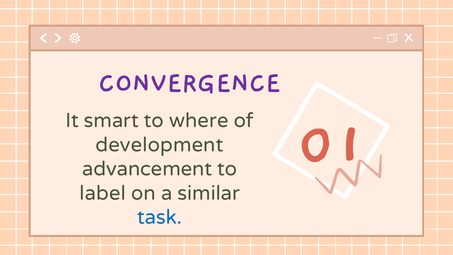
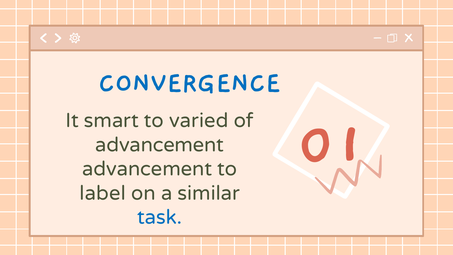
CONVERGENCE colour: purple -> blue (190, 81)
where: where -> varied (199, 121)
development: development -> advancement (160, 145)
